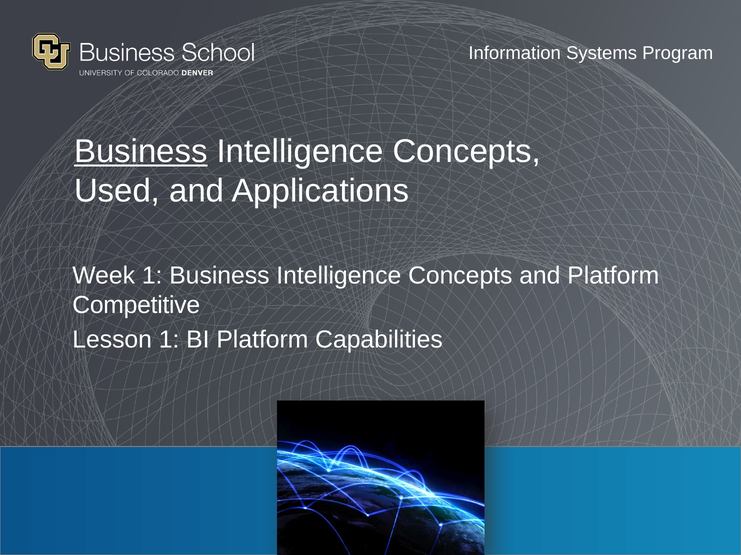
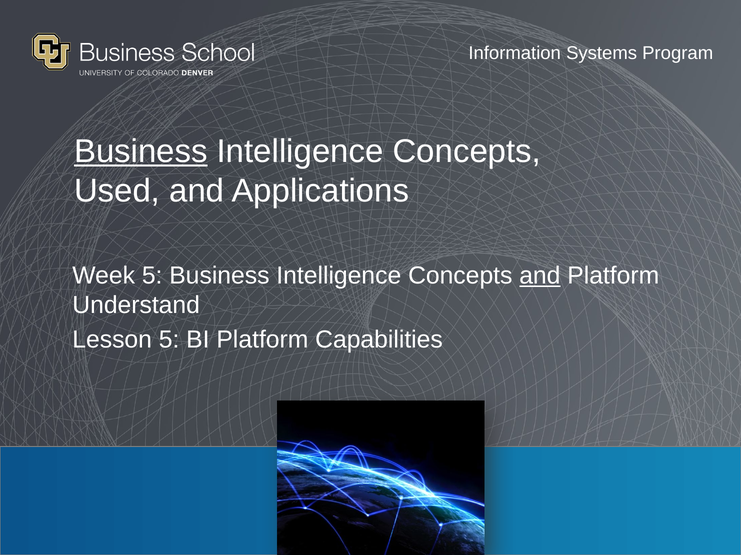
Week 1: 1 -> 5 (152, 276)
and underline: none -> present (540, 276)
Competitive: Competitive -> Understand (136, 306)
Lesson 1: 1 -> 5 (169, 340)
